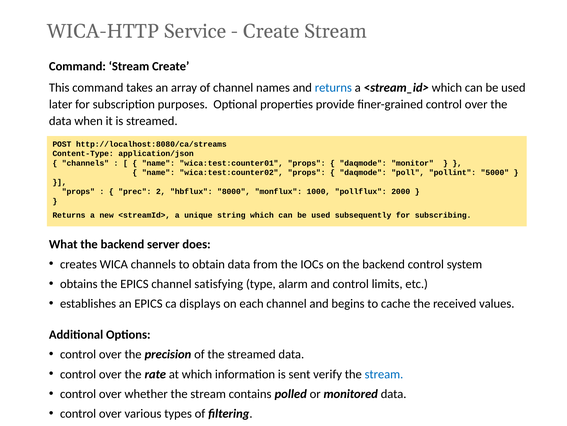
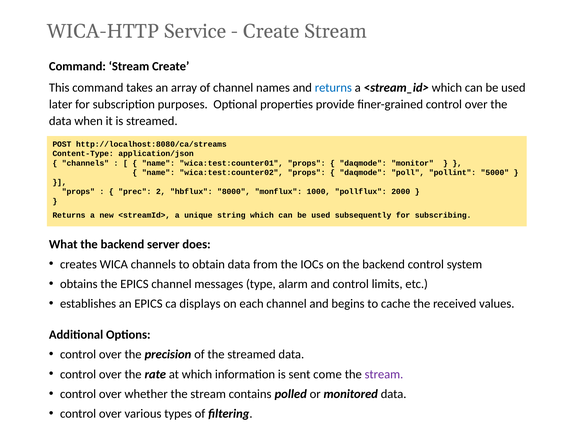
satisfying: satisfying -> messages (219, 284)
verify: verify -> come (328, 374)
stream colour: blue -> purple (384, 374)
